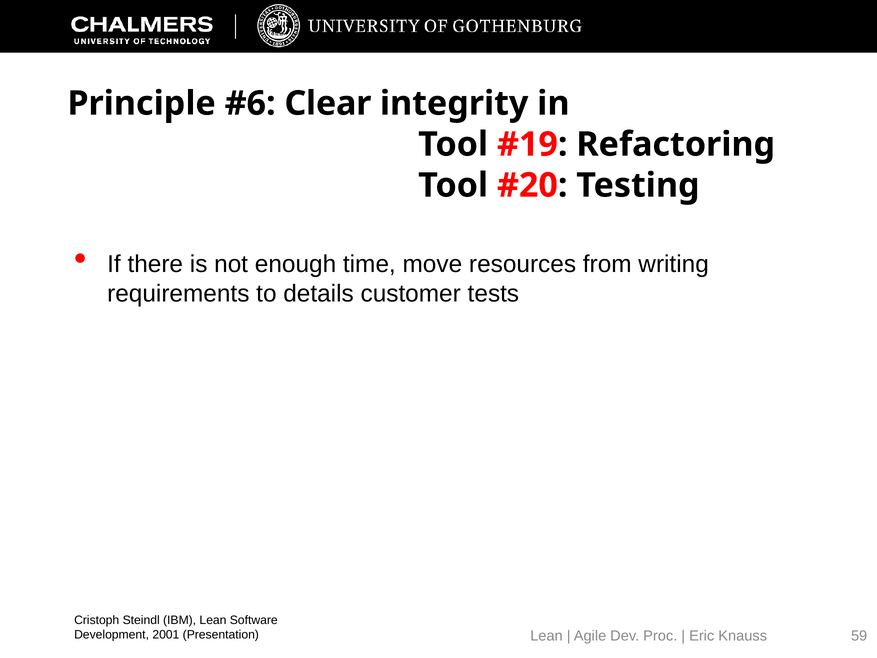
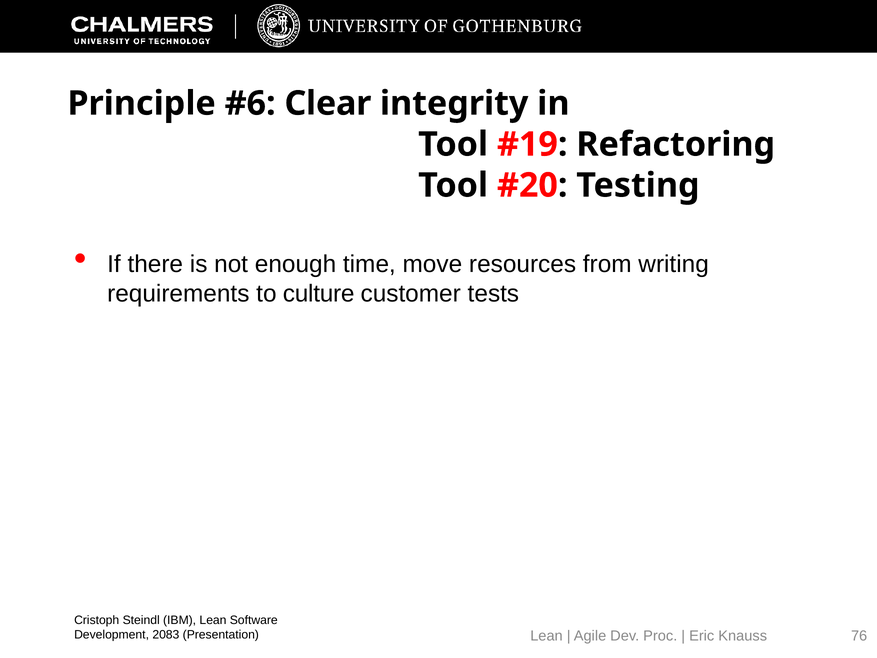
details: details -> culture (319, 294)
2001: 2001 -> 2083 (166, 635)
59: 59 -> 76 (859, 636)
